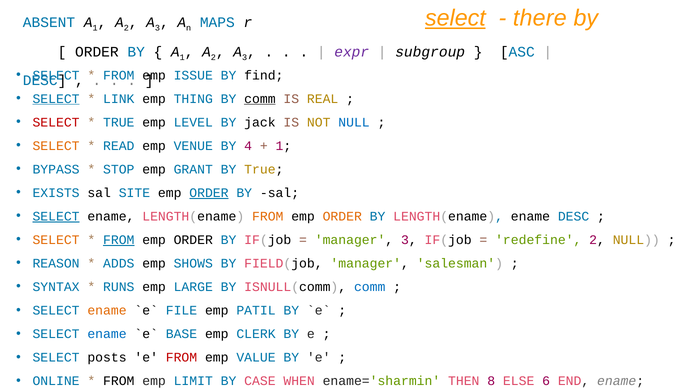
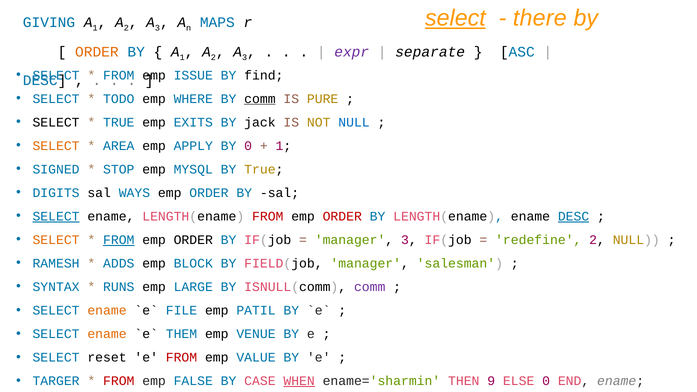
ABSENT: ABSENT -> GIVING (49, 22)
ORDER colour: black -> orange (97, 52)
subgroup: subgroup -> separate (430, 52)
SELECT underline: present -> none (56, 99)
LINK: LINK -> TODO (119, 99)
THING: THING -> WHERE (193, 99)
REAL: REAL -> PURE (323, 99)
SELECT colour: red -> black (56, 122)
LEVEL: LEVEL -> EXITS (193, 122)
READ: READ -> AREA (119, 146)
VENUE: VENUE -> APPLY (193, 146)
BY 4: 4 -> 0 (248, 146)
BYPASS: BYPASS -> SIGNED (56, 169)
GRANT: GRANT -> MYSQL (193, 169)
EXISTS: EXISTS -> DIGITS (56, 193)
SITE: SITE -> WAYS (134, 193)
ORDER underline: present -> none (209, 193)
FROM colour: orange -> red (268, 216)
ORDER colour: orange -> red (342, 216)
DESC underline: none -> present (574, 216)
REASON: REASON -> RAMESH (56, 263)
SHOWS: SHOWS -> BLOCK (193, 263)
comm colour: blue -> purple (370, 287)
ename colour: blue -> orange (107, 334)
BASE: BASE -> THEM (181, 334)
CLERK: CLERK -> VENUE (256, 334)
posts: posts -> reset (107, 357)
ONLINE: ONLINE -> TARGER (56, 381)
FROM colour: black -> red (119, 381)
LIMIT: LIMIT -> FALSE (193, 381)
WHEN underline: none -> present (299, 381)
8: 8 -> 9 (491, 381)
ELSE 6: 6 -> 0 (546, 381)
